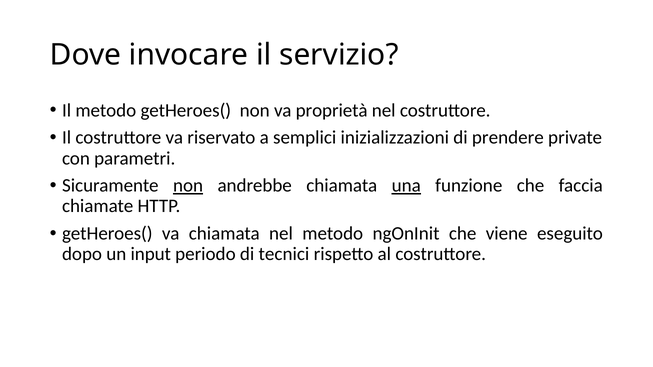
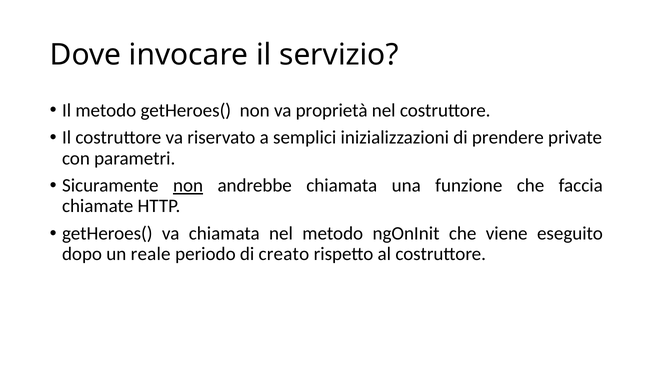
una underline: present -> none (406, 186)
input: input -> reale (151, 254)
tecnici: tecnici -> creato (284, 254)
